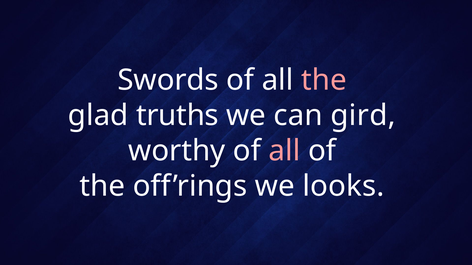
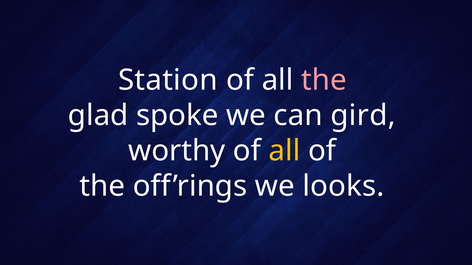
Swords: Swords -> Station (168, 80)
truths: truths -> spoke (177, 116)
all colour: pink -> yellow (285, 151)
